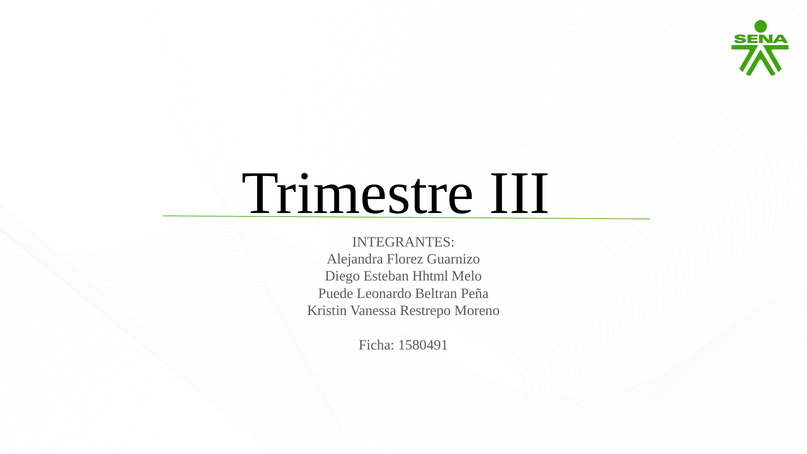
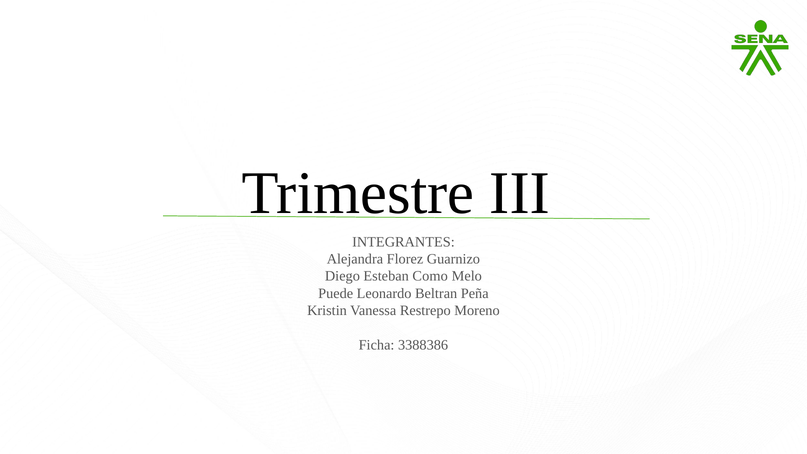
Hhtml: Hhtml -> Como (430, 276)
1580491: 1580491 -> 3388386 (423, 345)
